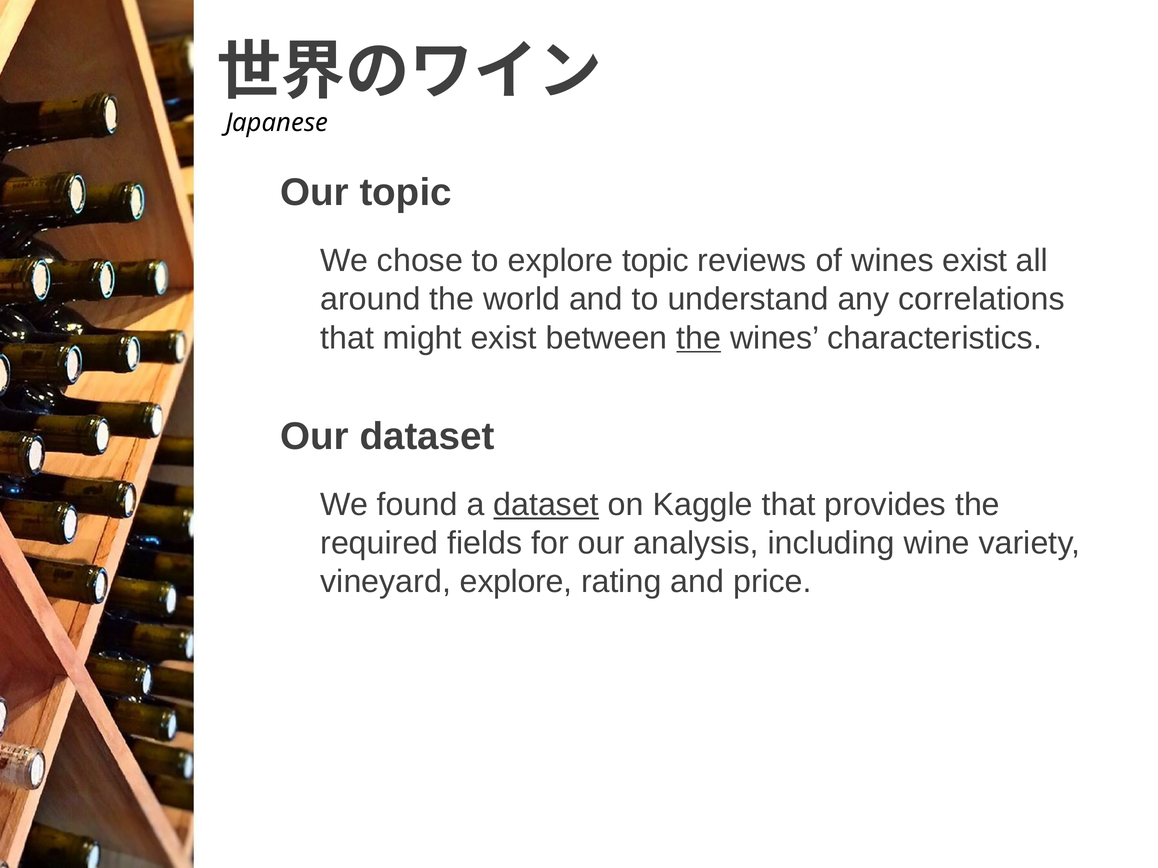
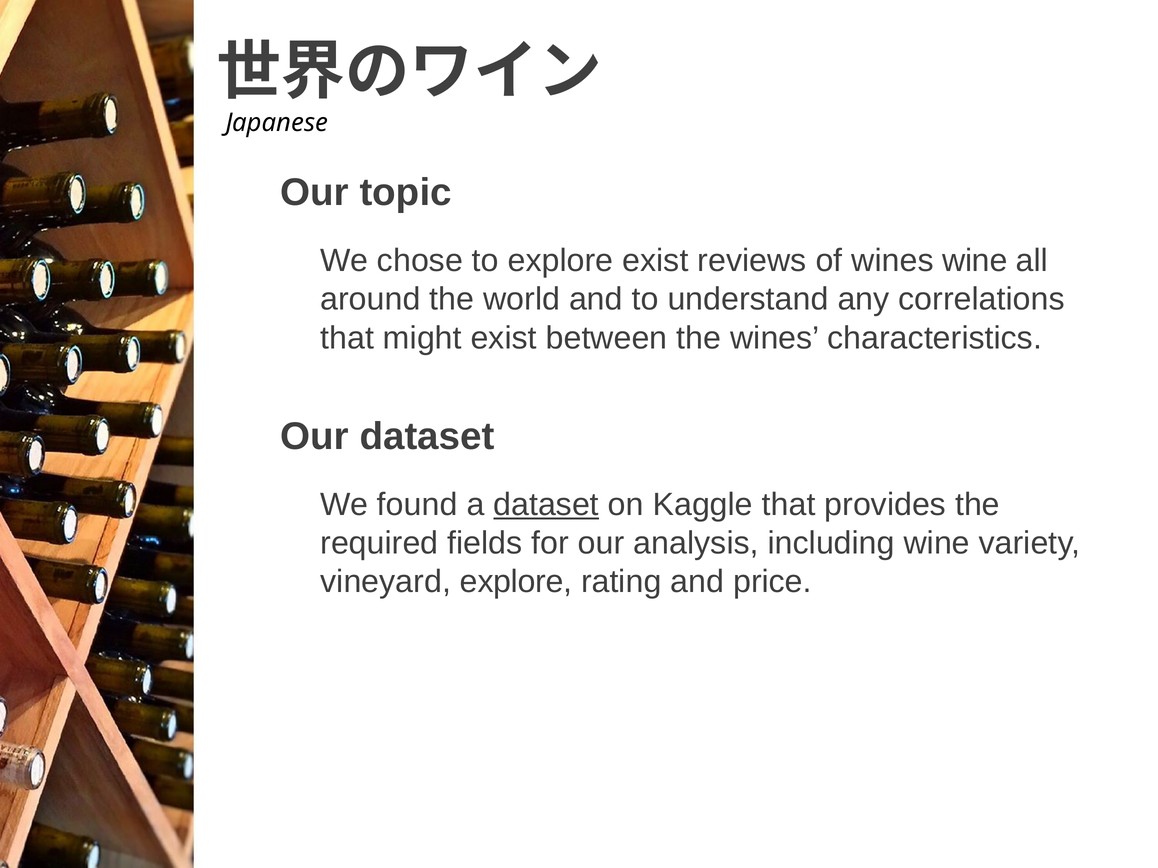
explore topic: topic -> exist (655, 261)
wines exist: exist -> wine (975, 261)
the underline: present -> none (699, 338)
